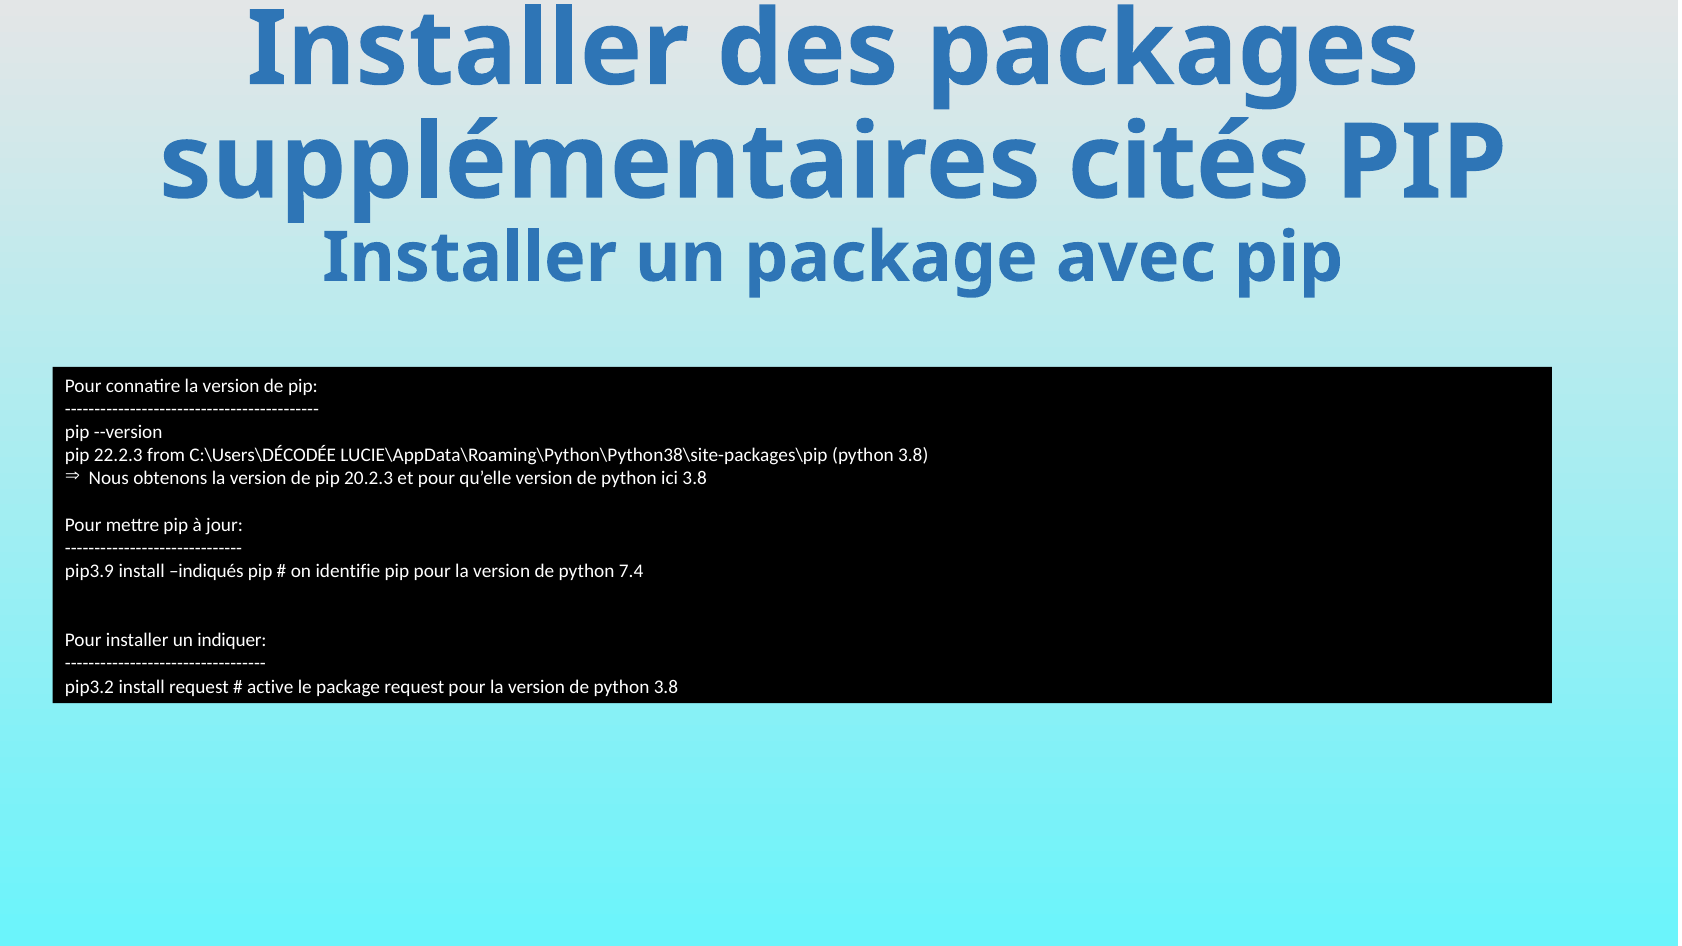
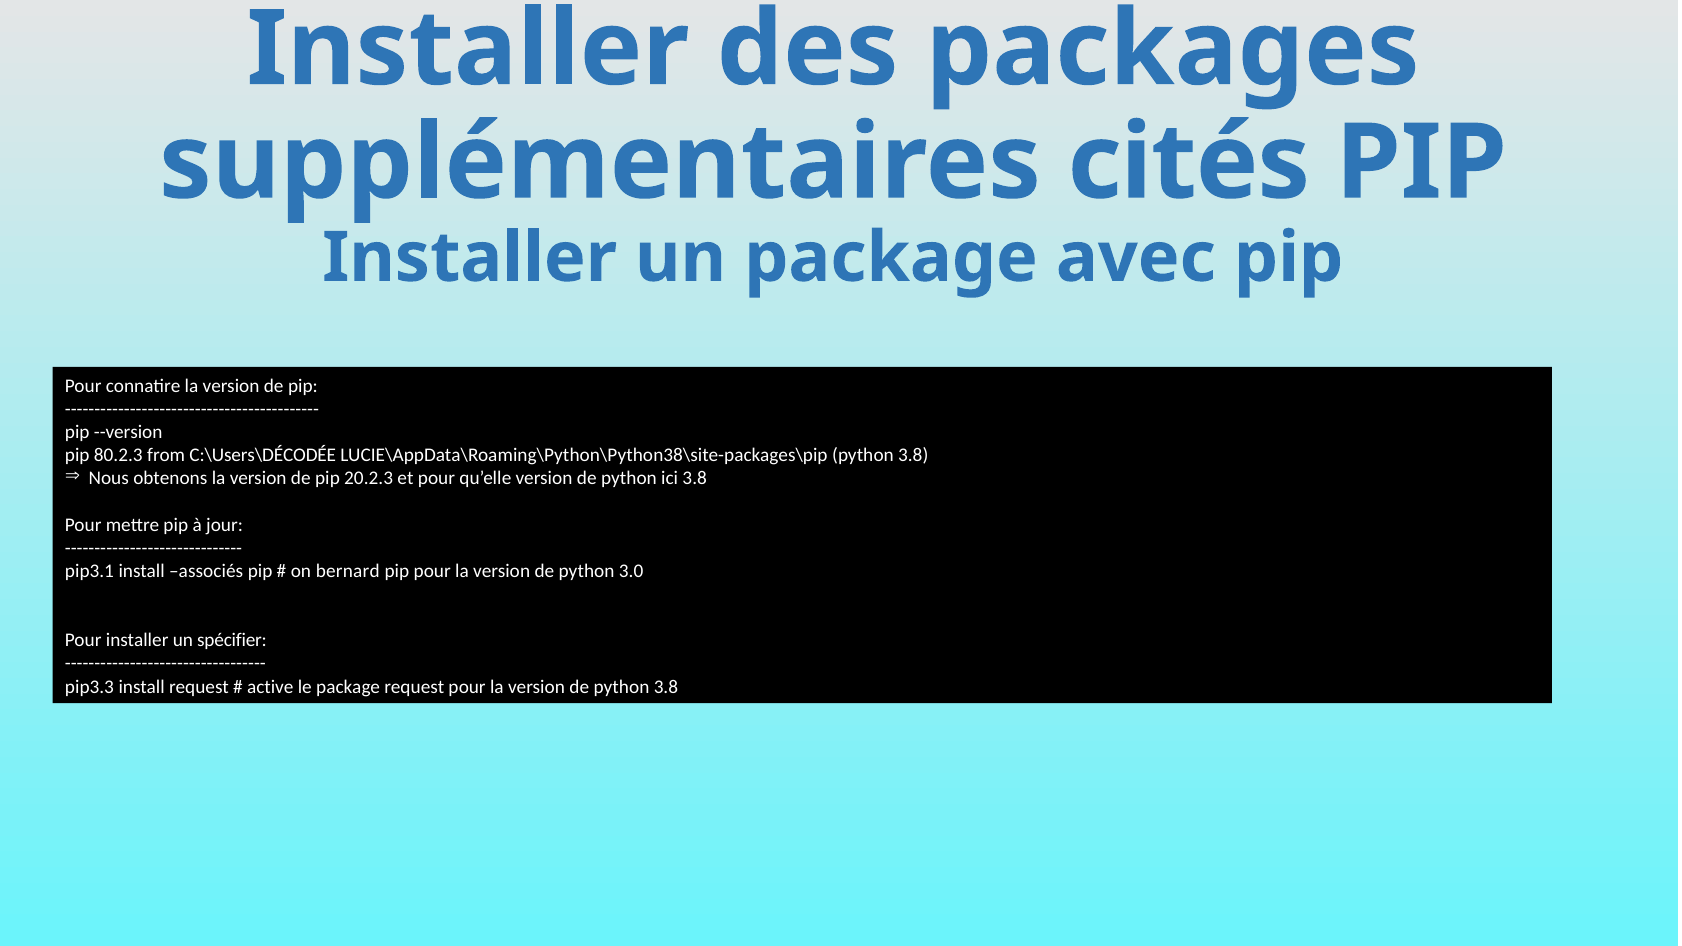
22.2.3: 22.2.3 -> 80.2.3 (118, 455)
pip3.9: pip3.9 -> pip3.1 (89, 571)
indiqués: indiqués -> associés (206, 571)
identifie: identifie -> bernard (348, 571)
7.4: 7.4 -> 3.0 (631, 571)
indiquer: indiquer -> spécifier (232, 641)
pip3.2: pip3.2 -> pip3.3 (89, 687)
